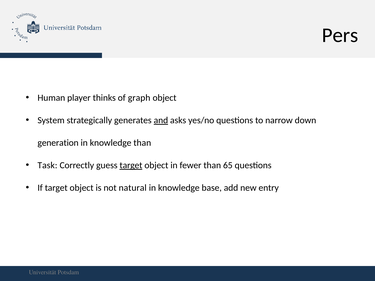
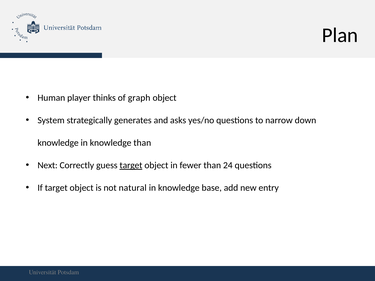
Pers: Pers -> Plan (340, 35)
and underline: present -> none (161, 120)
generation: generation -> knowledge (58, 143)
Task: Task -> Next (48, 165)
65: 65 -> 24 (228, 165)
